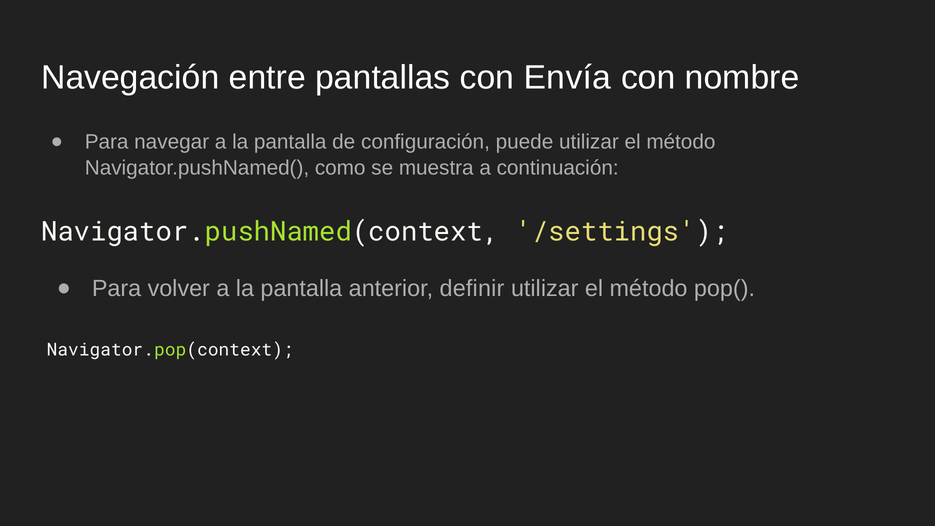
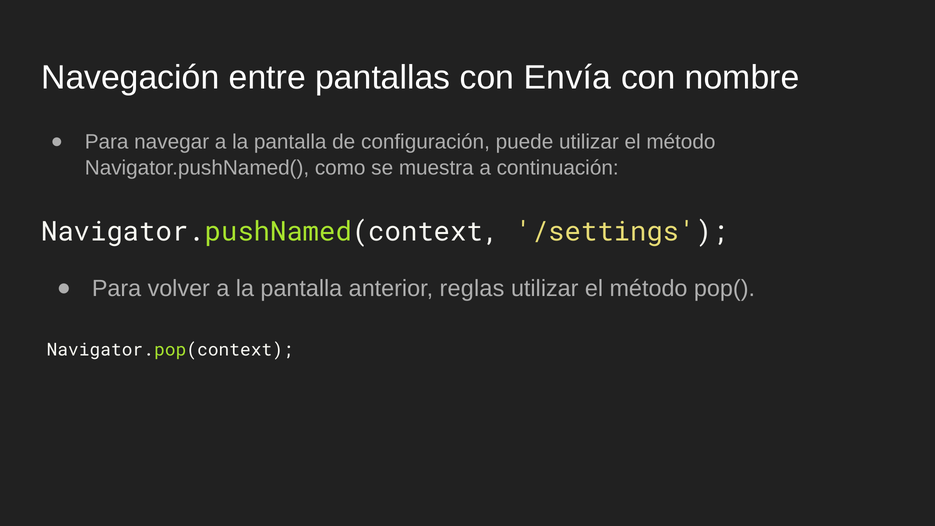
definir: definir -> reglas (472, 289)
